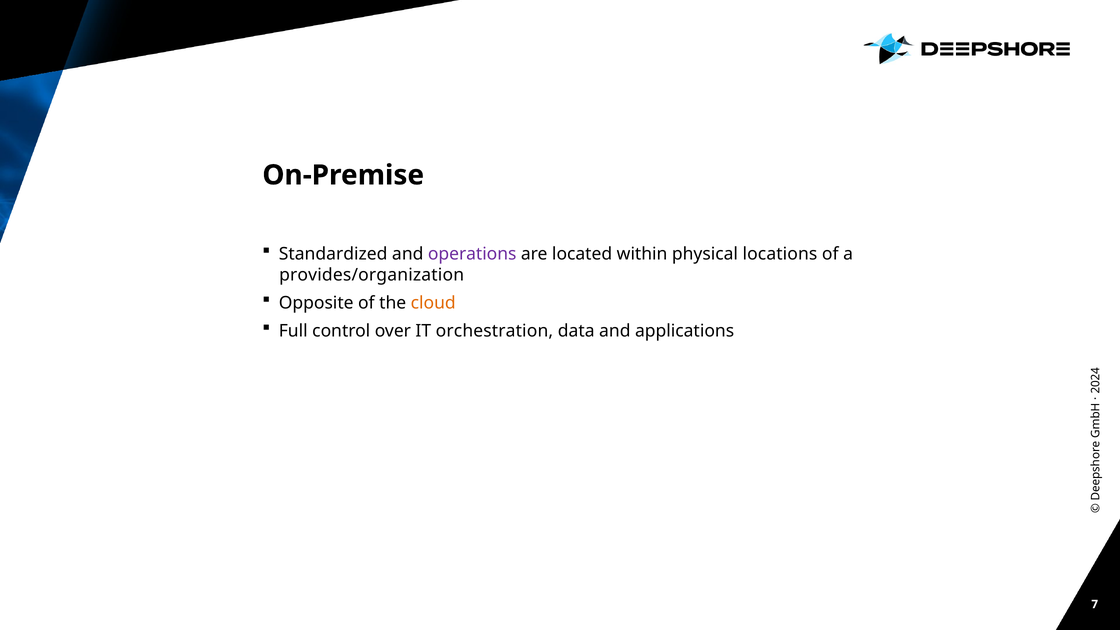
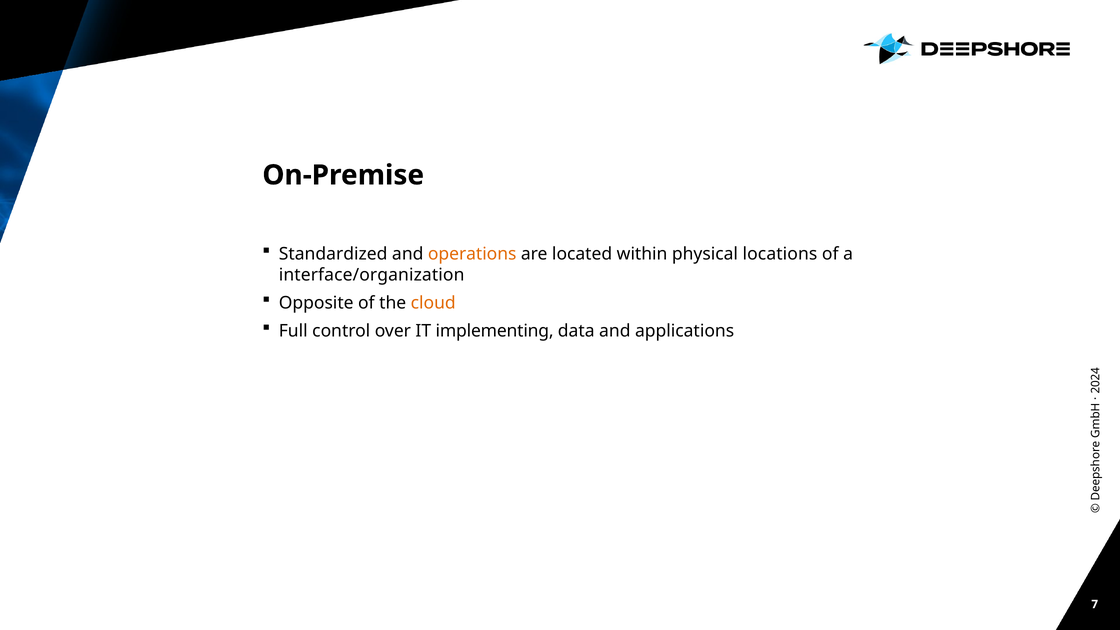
operations colour: purple -> orange (472, 254)
provides/organization: provides/organization -> interface/organization (372, 275)
orchestration: orchestration -> implementing (495, 331)
